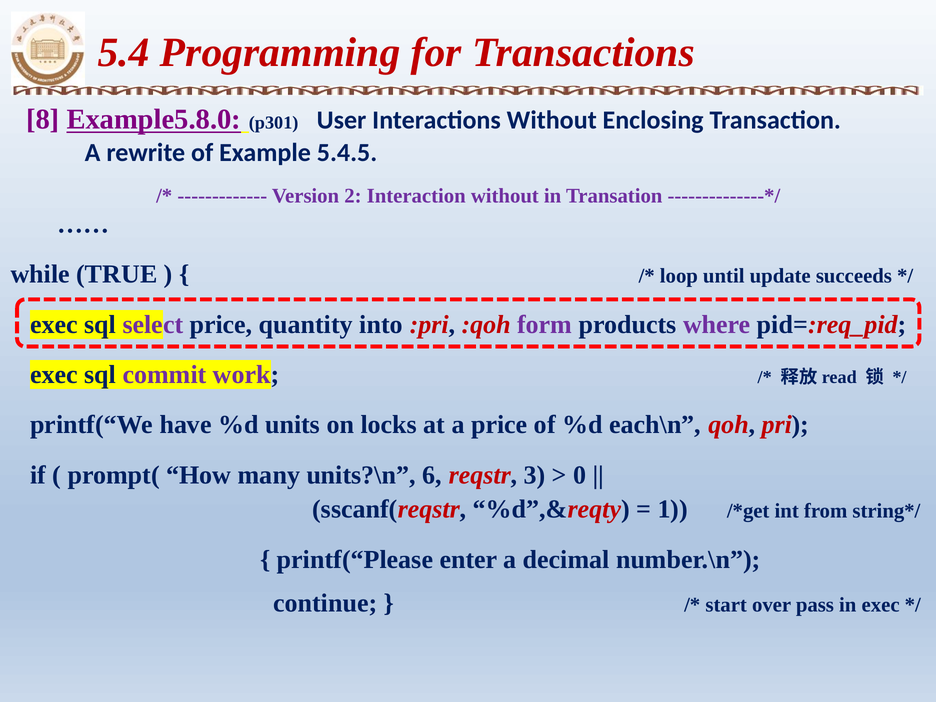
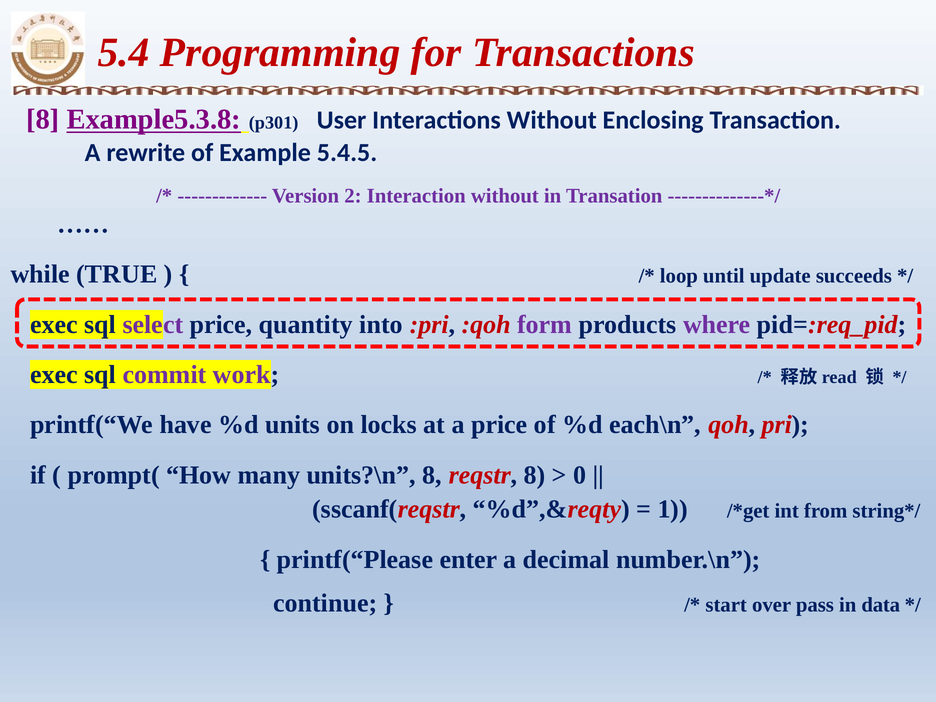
Example5.8.0: Example5.8.0 -> Example5.3.8 (154, 119)
units?\n 6: 6 -> 8 (432, 475)
reqstr 3: 3 -> 8 (535, 475)
in exec: exec -> data (881, 605)
